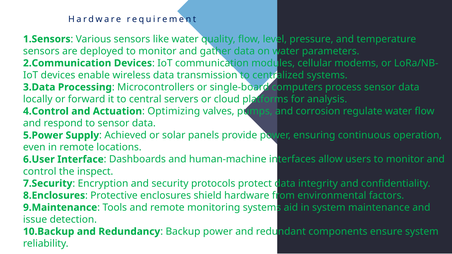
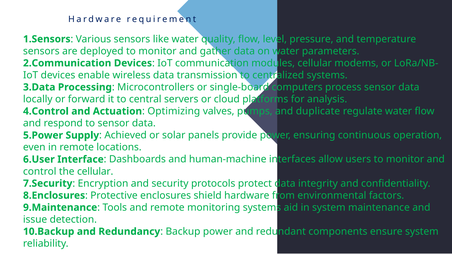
corrosion: corrosion -> duplicate (318, 111)
the inspect: inspect -> cellular (95, 172)
